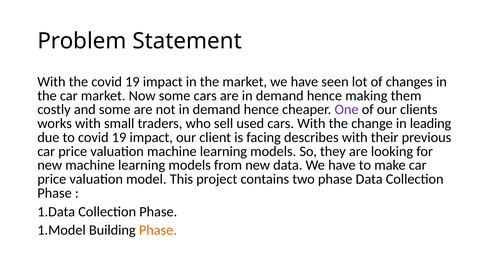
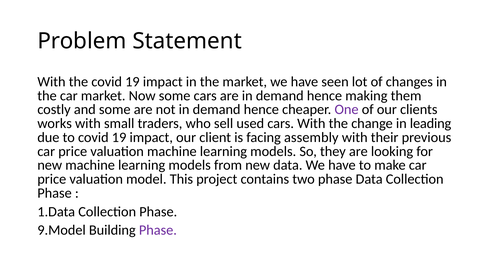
describes: describes -> assembly (311, 137)
1.Model: 1.Model -> 9.Model (62, 230)
Phase colour: orange -> purple (158, 230)
